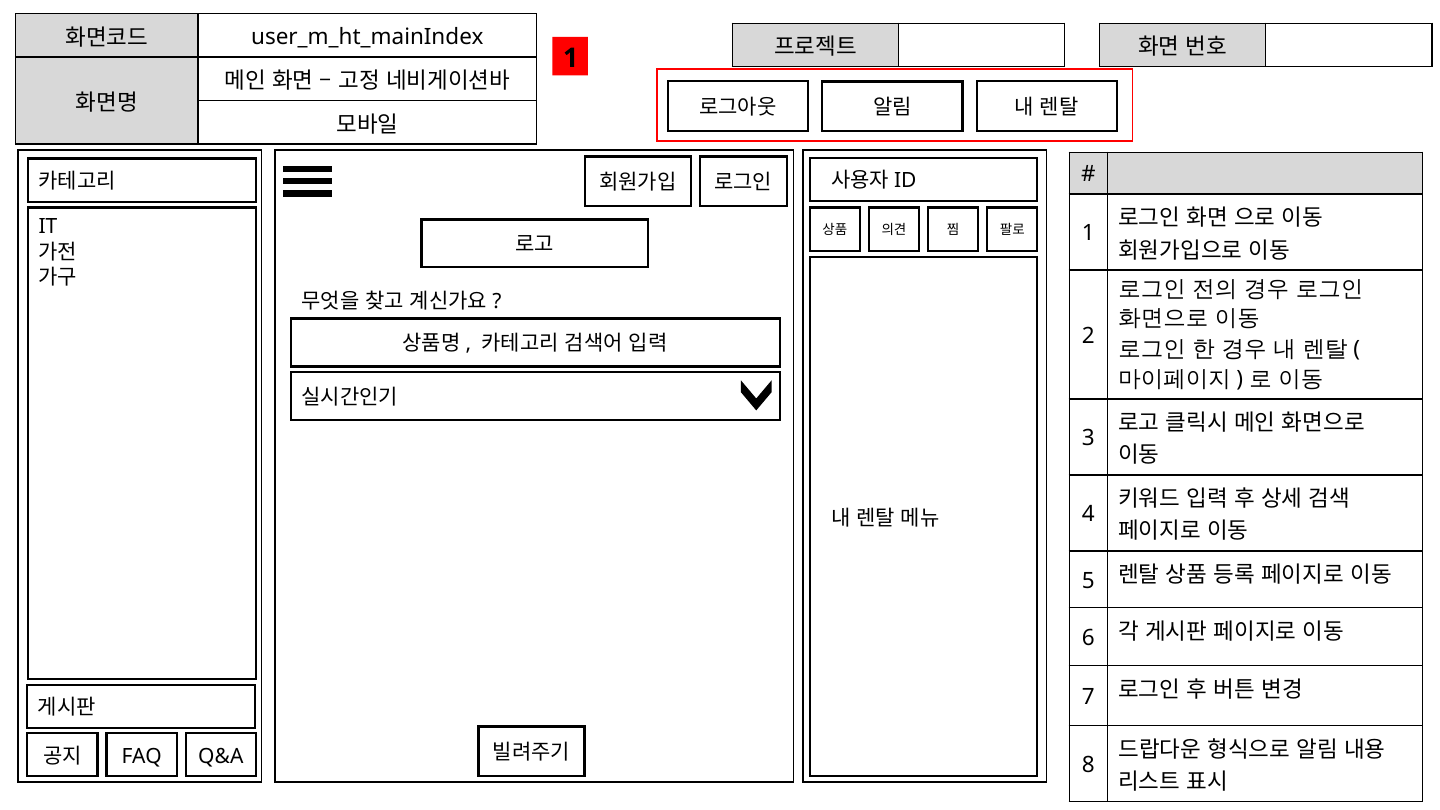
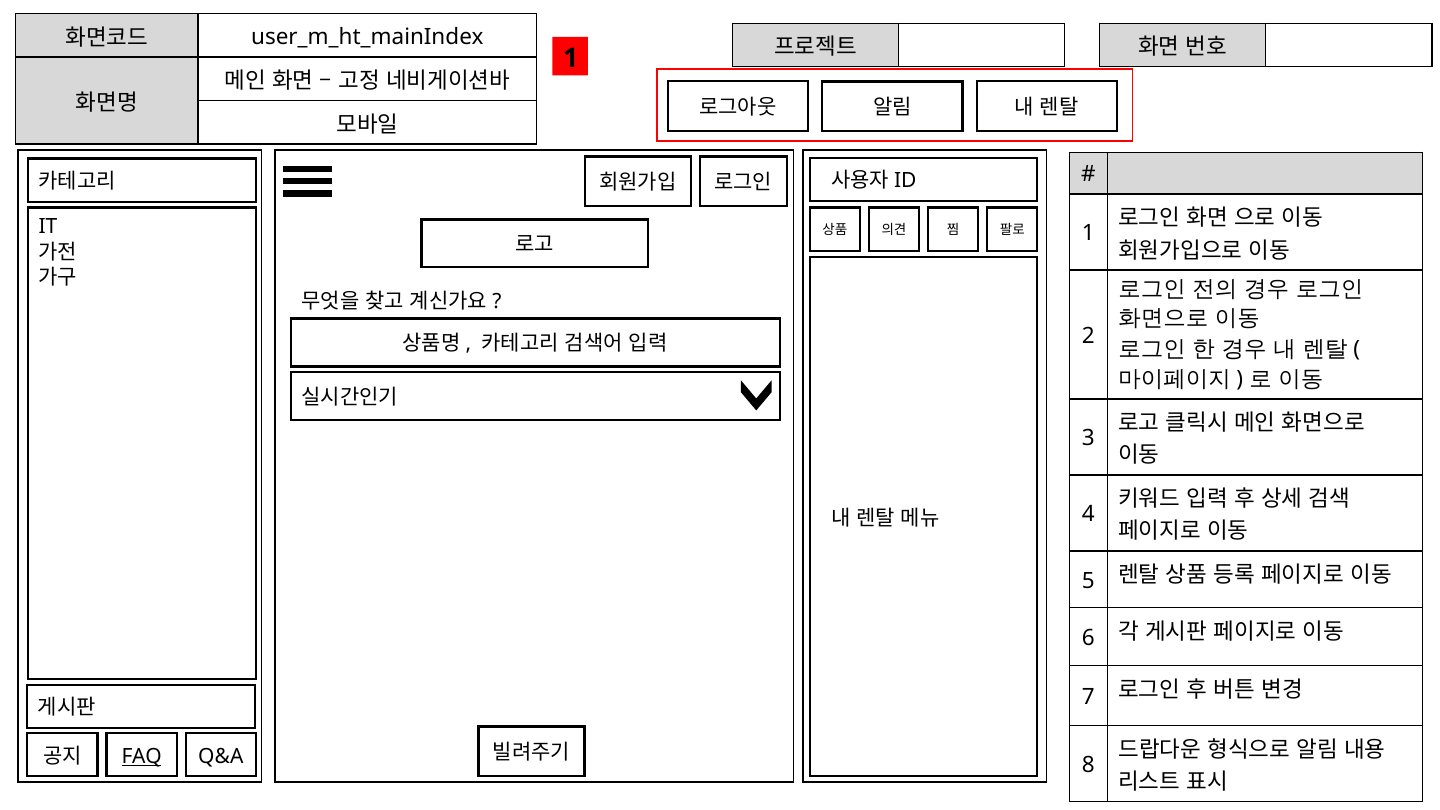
FAQ underline: none -> present (142, 756)
